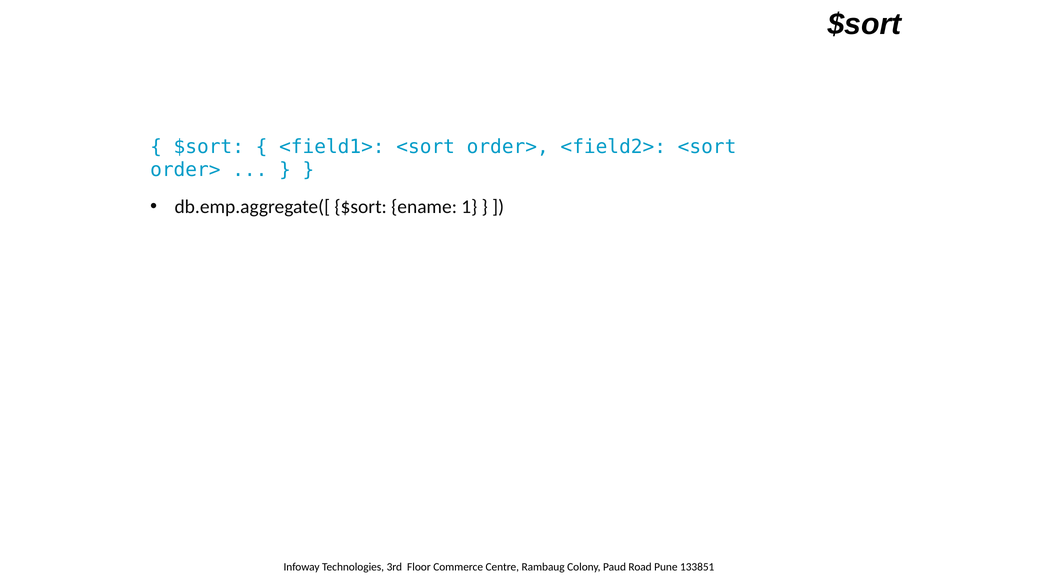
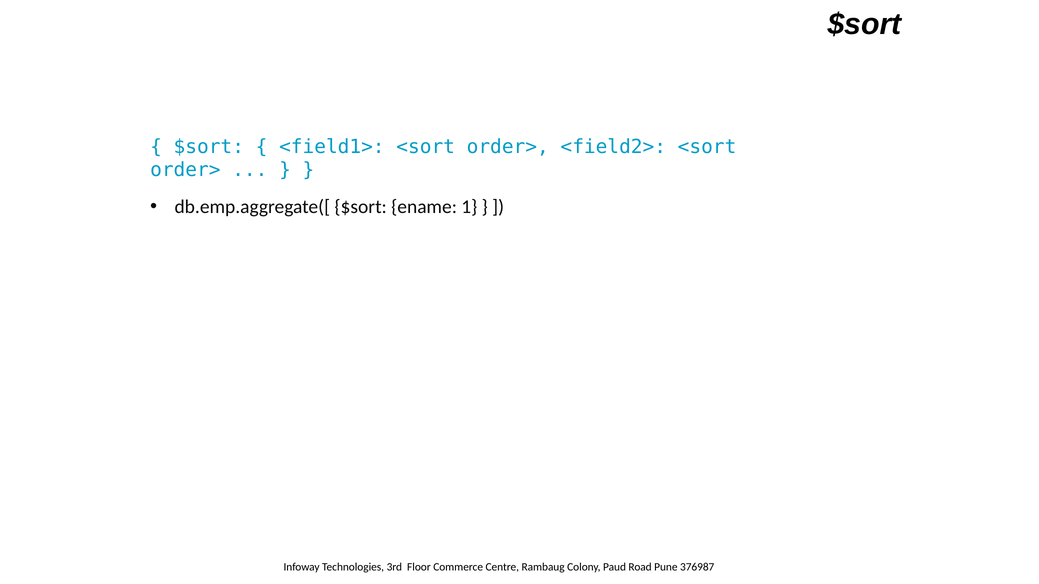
133851: 133851 -> 376987 (697, 567)
